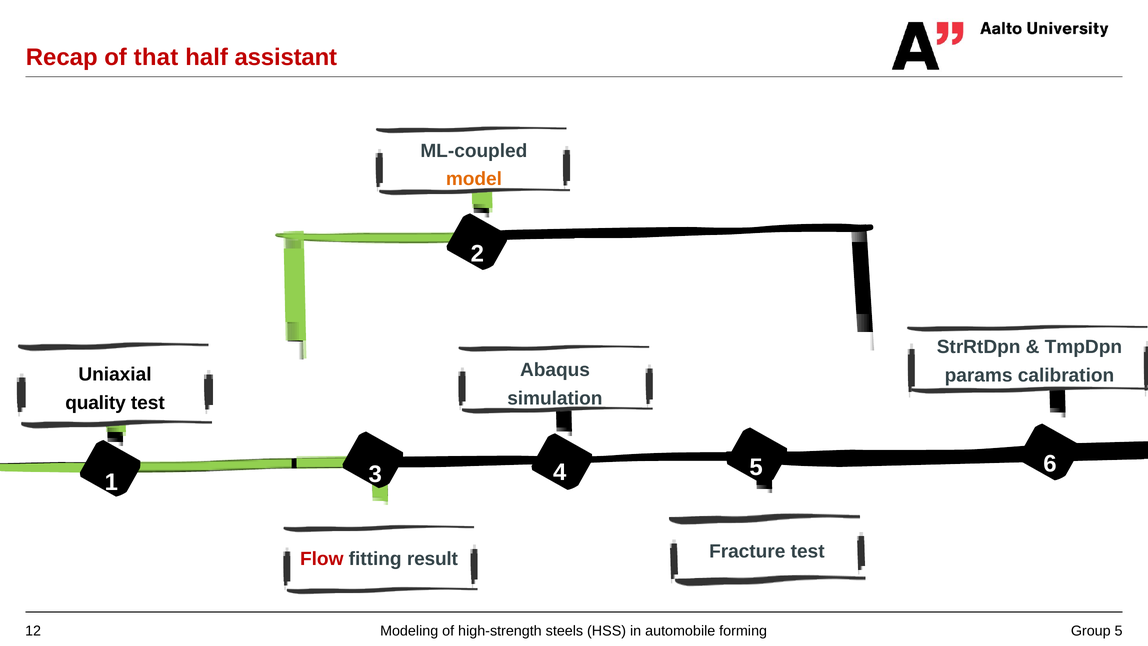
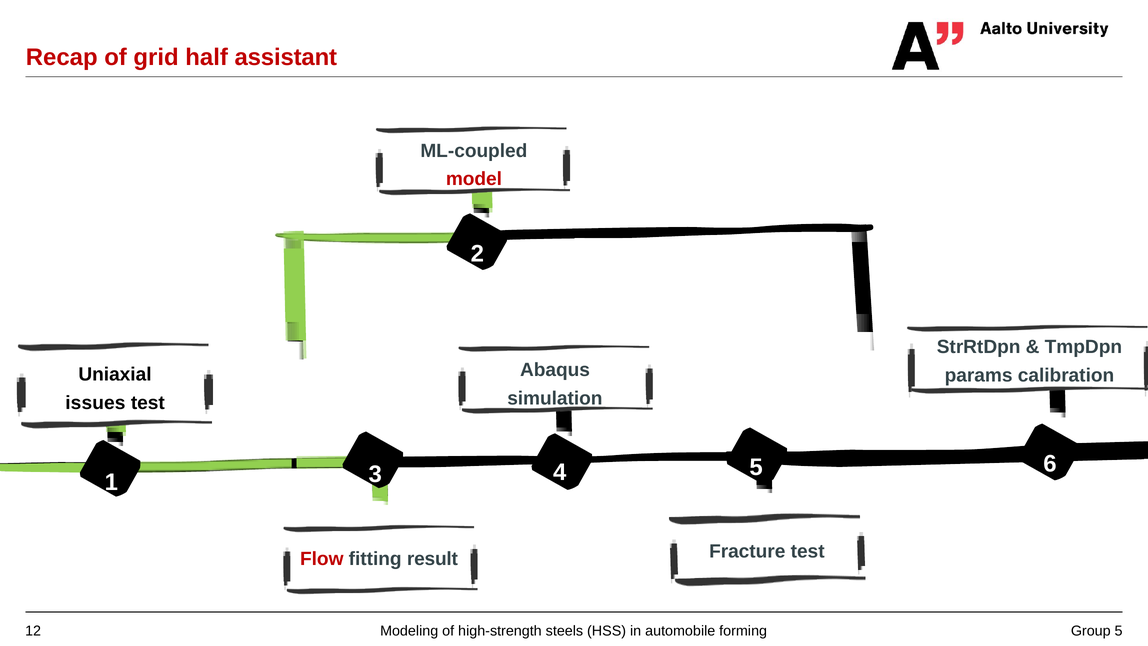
that: that -> grid (156, 57)
model colour: orange -> red (474, 179)
quality: quality -> issues (95, 403)
